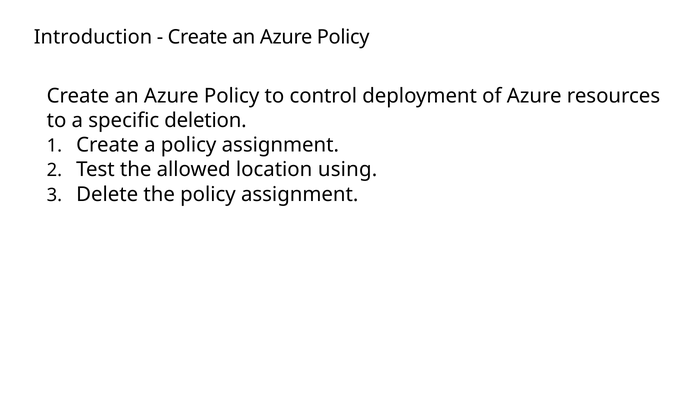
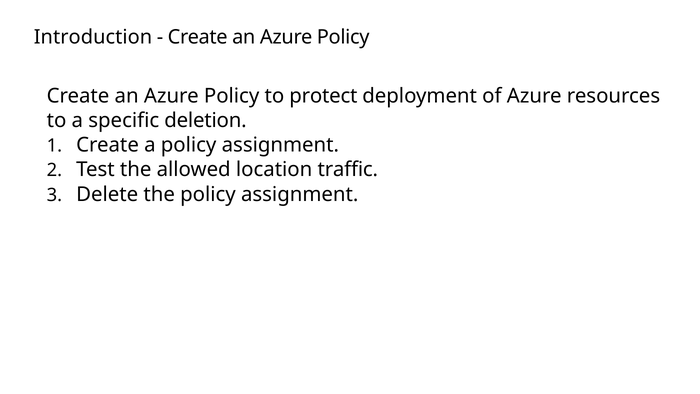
control: control -> protect (323, 96)
using: using -> traffic (348, 170)
